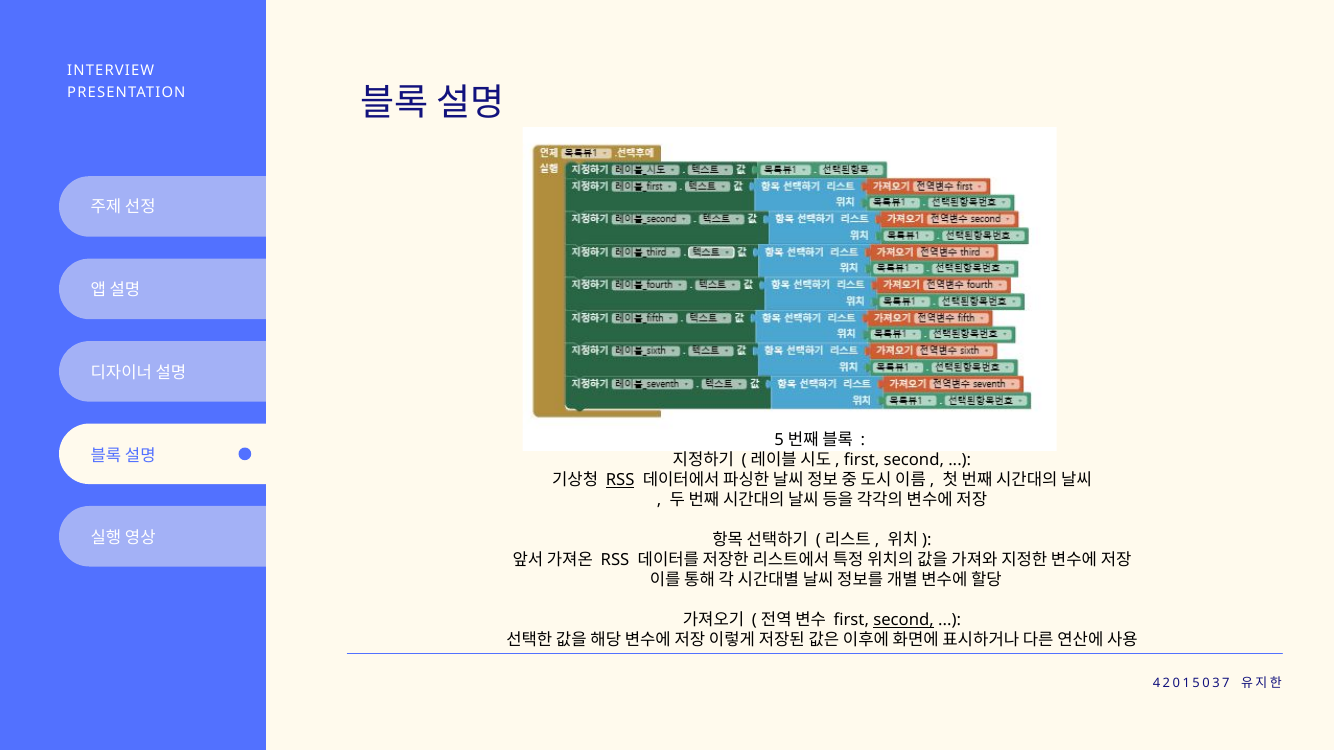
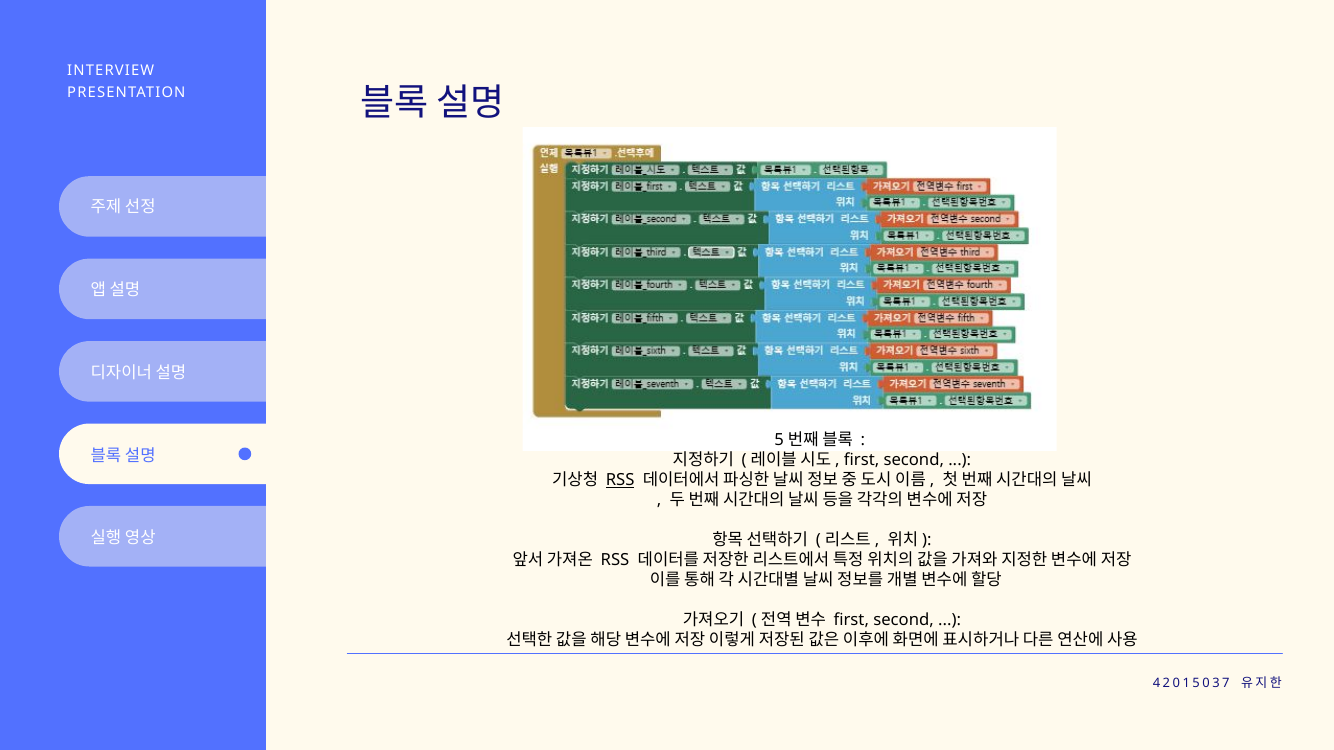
second underline: present -> none (904, 621)
